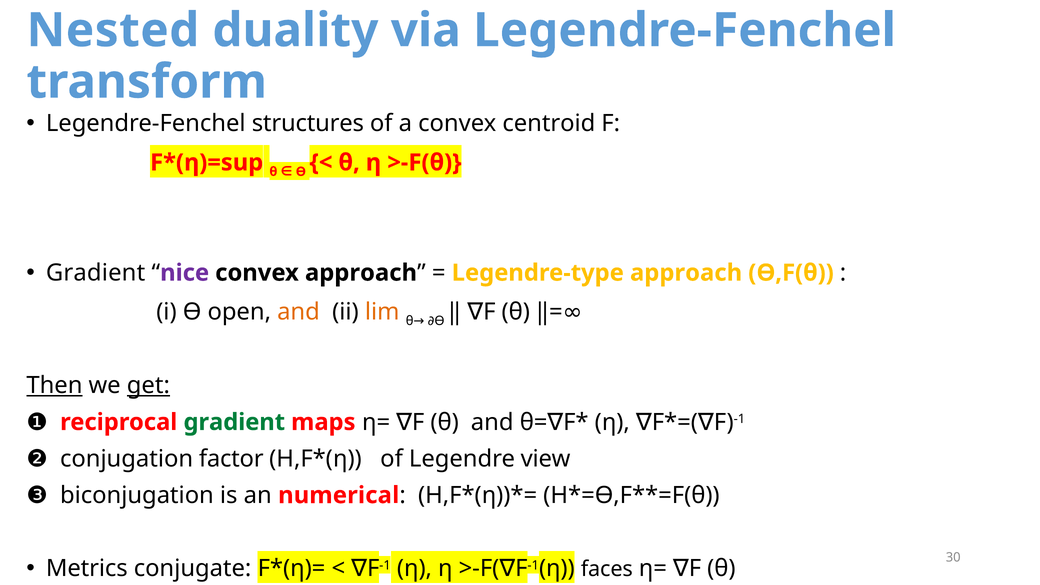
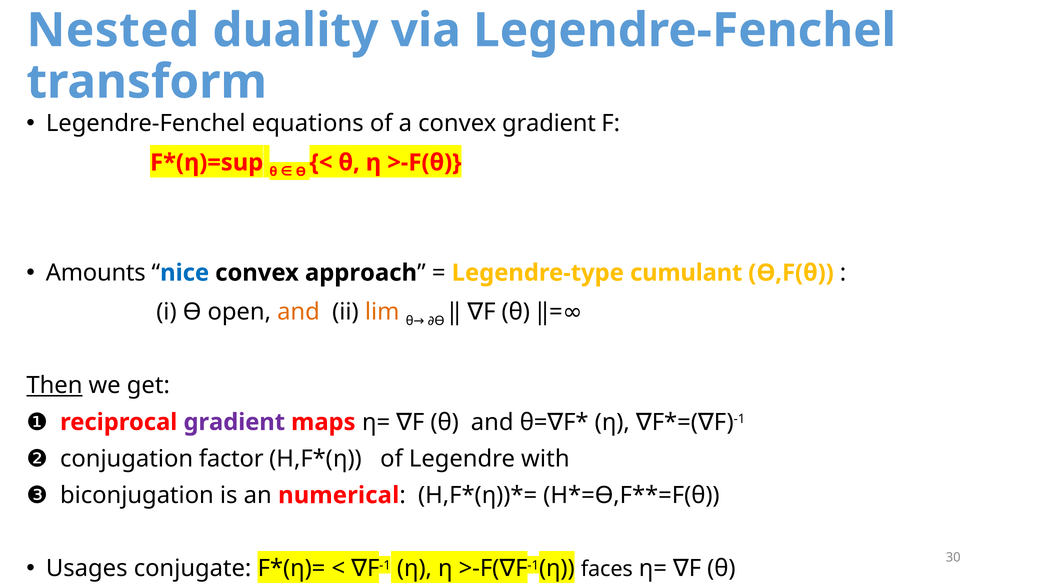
structures: structures -> equations (308, 124)
convex centroid: centroid -> gradient (549, 124)
Gradient: Gradient -> Amounts (96, 273)
nice colour: purple -> blue (185, 273)
Legendre-type approach: approach -> cumulant (686, 273)
get underline: present -> none (148, 386)
gradient colour: green -> purple (234, 422)
view: view -> with (545, 459)
Metrics: Metrics -> Usages (87, 568)
